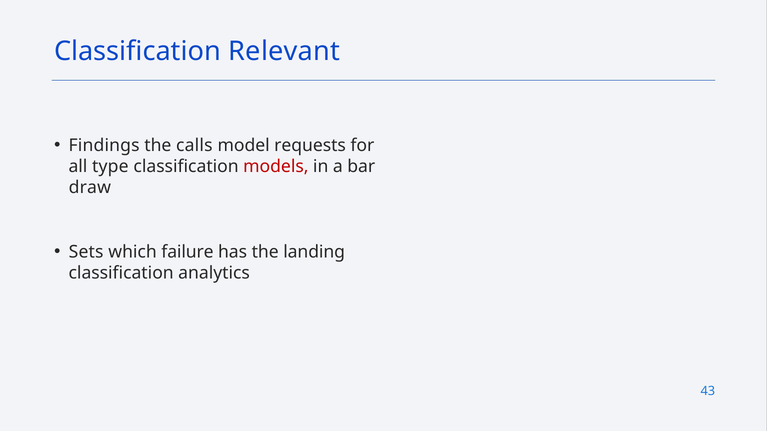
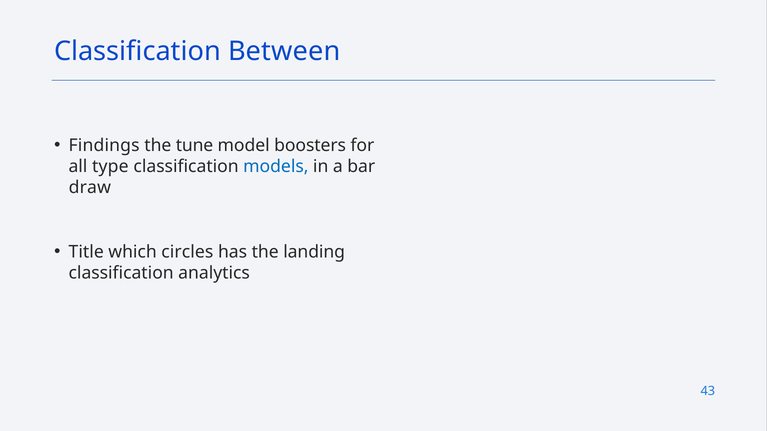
Relevant: Relevant -> Between (284, 51)
calls: calls -> tune (195, 146)
requests: requests -> boosters (310, 146)
models colour: red -> blue (276, 167)
Sets: Sets -> Title (86, 252)
failure: failure -> circles (187, 252)
